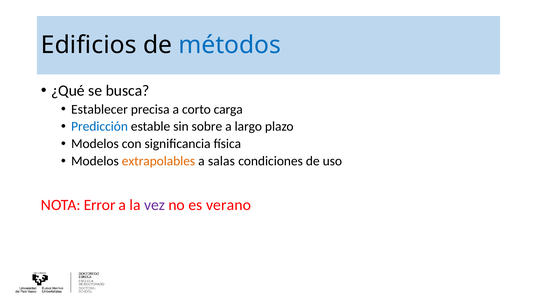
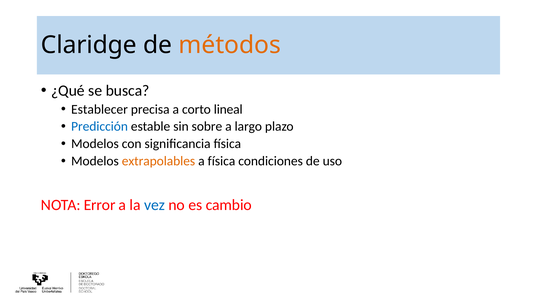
Edificios: Edificios -> Claridge (89, 45)
métodos colour: blue -> orange (230, 45)
carga: carga -> lineal (228, 109)
a salas: salas -> física (221, 161)
vez colour: purple -> blue (155, 205)
verano: verano -> cambio (229, 205)
